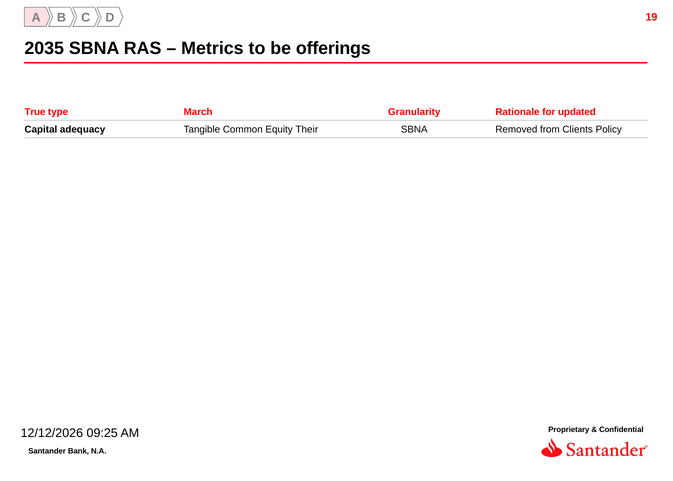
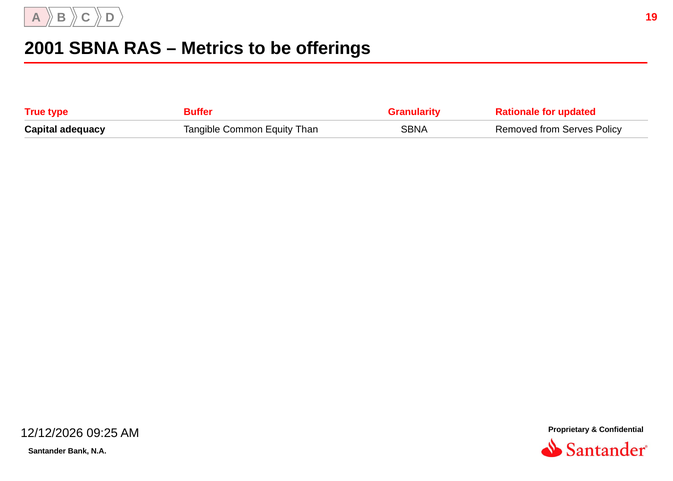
2035: 2035 -> 2001 (44, 48)
March: March -> Buffer (198, 112)
Their: Their -> Than (307, 129)
Clients: Clients -> Serves (578, 129)
